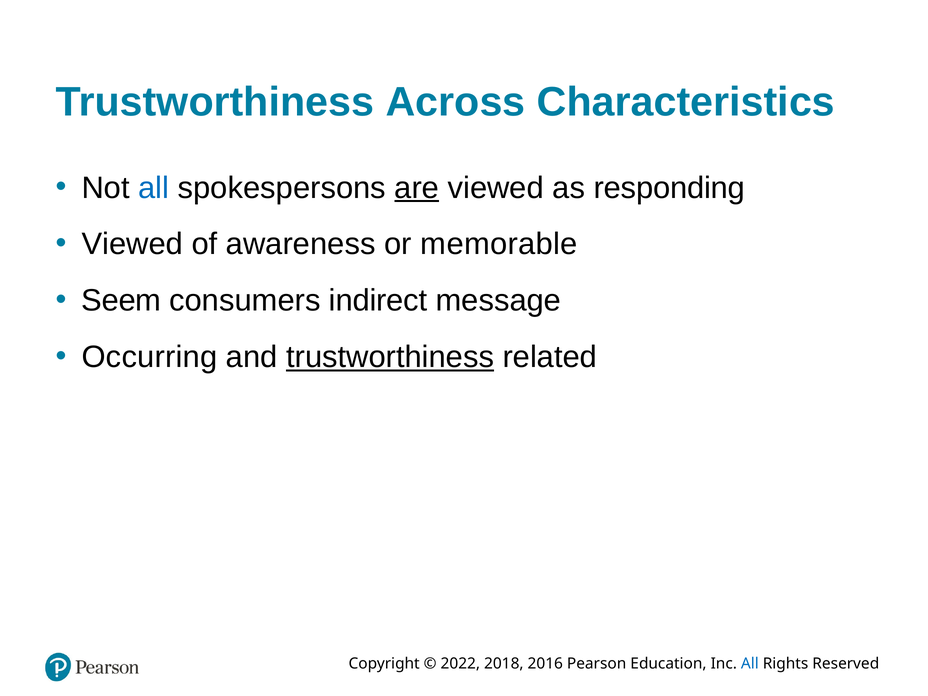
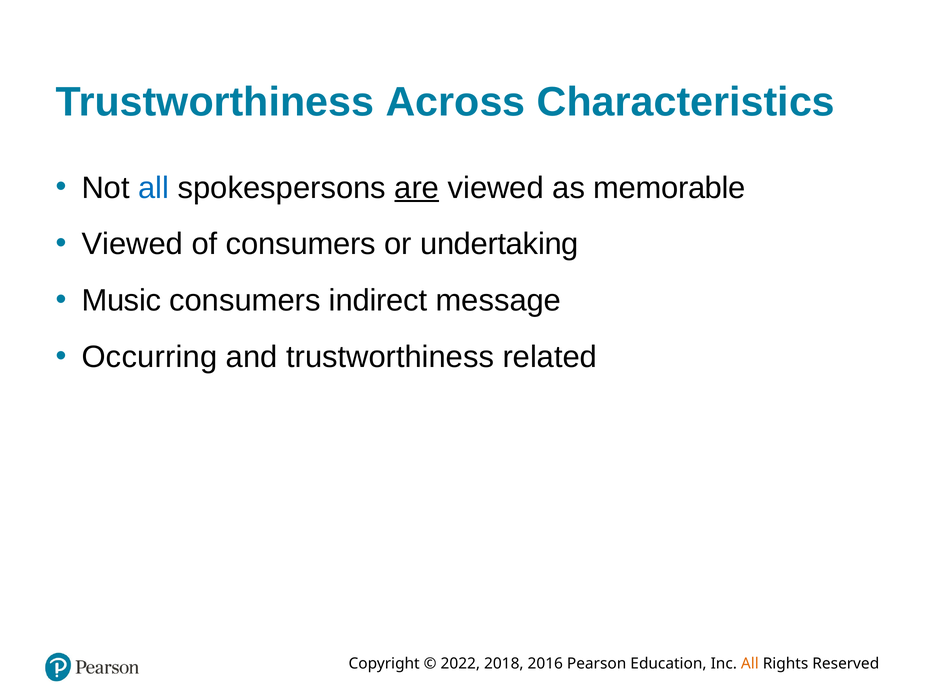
responding: responding -> memorable (669, 188)
of awareness: awareness -> consumers (301, 244)
memorable: memorable -> undertaking (499, 244)
Seem: Seem -> Music (121, 301)
trustworthiness underline: present -> none (390, 357)
All colour: blue -> orange (750, 664)
